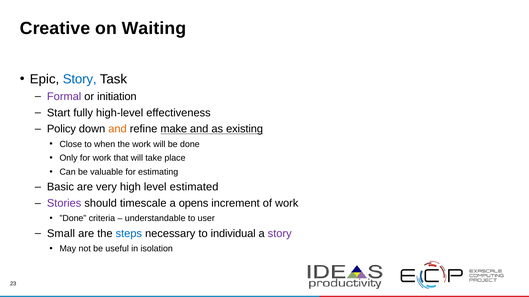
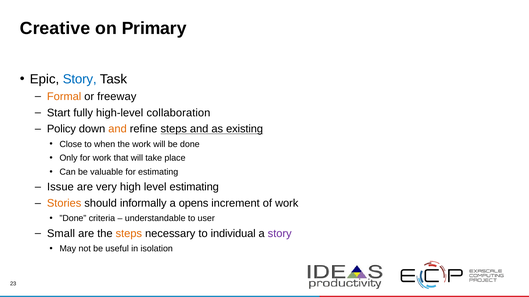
Waiting: Waiting -> Primary (154, 28)
Formal colour: purple -> orange (64, 97)
initiation: initiation -> freeway (117, 97)
effectiveness: effectiveness -> collaboration (178, 113)
refine make: make -> steps (174, 129)
Basic: Basic -> Issue (60, 187)
level estimated: estimated -> estimating (194, 187)
Stories colour: purple -> orange (64, 204)
timescale: timescale -> informally (143, 204)
steps colour: blue -> orange (129, 234)
